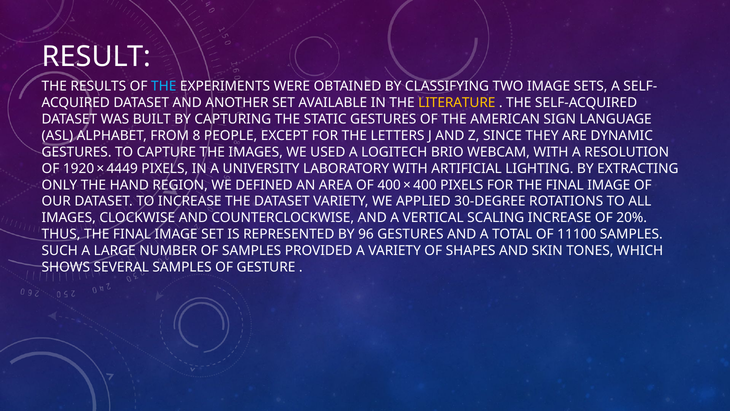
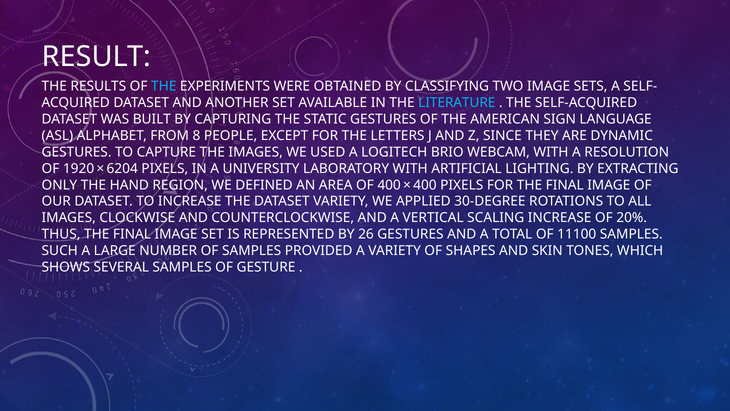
LITERATURE colour: yellow -> light blue (457, 103)
4449: 4449 -> 6204 (122, 168)
96: 96 -> 26 (366, 234)
